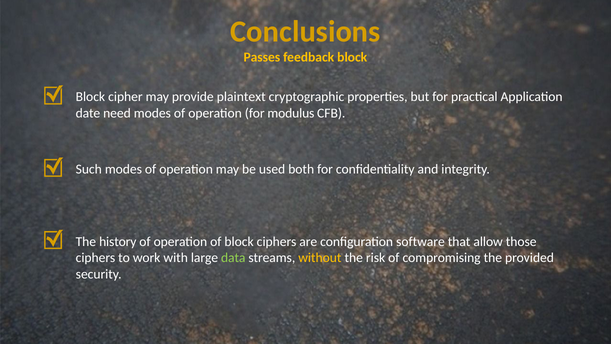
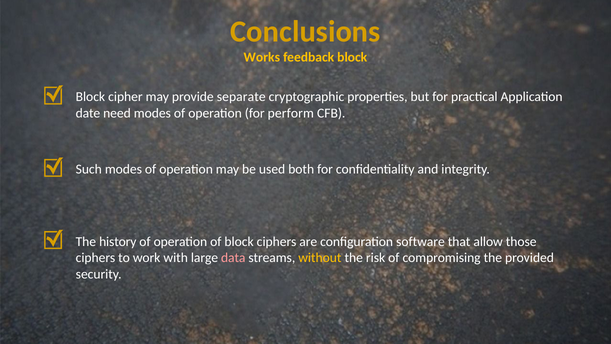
Passes: Passes -> Works (262, 57)
plaintext: plaintext -> separate (241, 97)
modulus: modulus -> perform (291, 113)
data colour: light green -> pink (233, 258)
